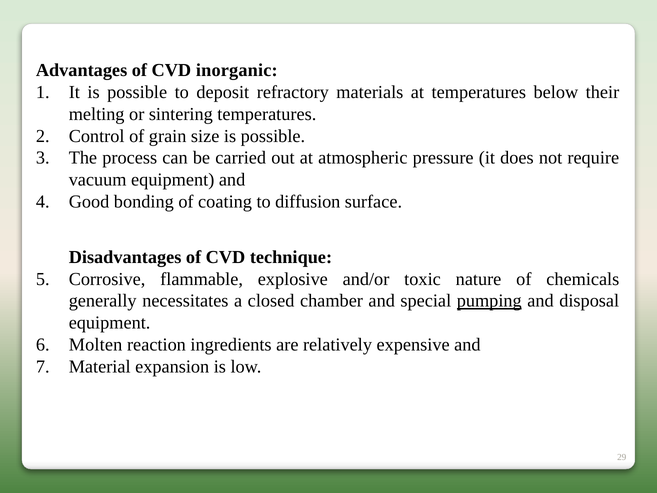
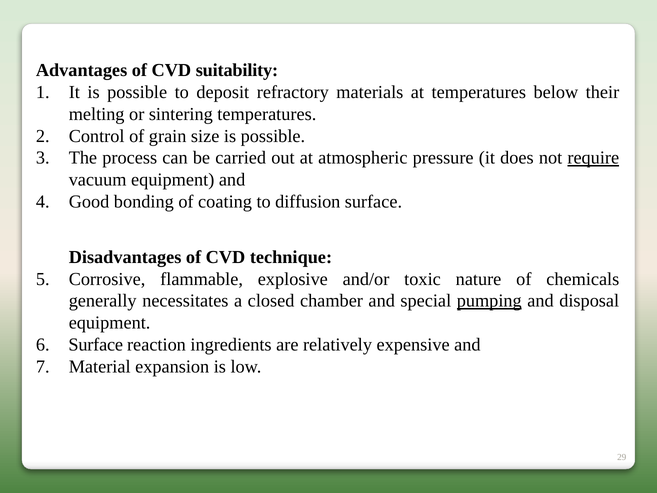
inorganic: inorganic -> suitability (237, 70)
require underline: none -> present (593, 158)
Molten: Molten -> Surface (96, 345)
